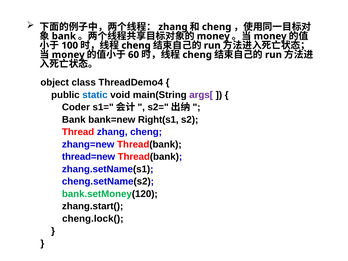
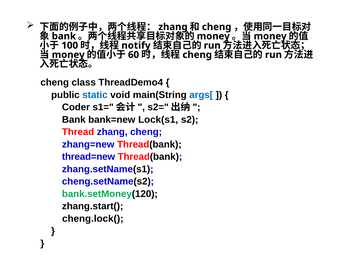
cheng: cheng -> notify (136, 45)
object: object -> cheng (55, 83)
args[ colour: purple -> blue (201, 95)
Right(s1: Right(s1 -> Lock(s1 (158, 120)
